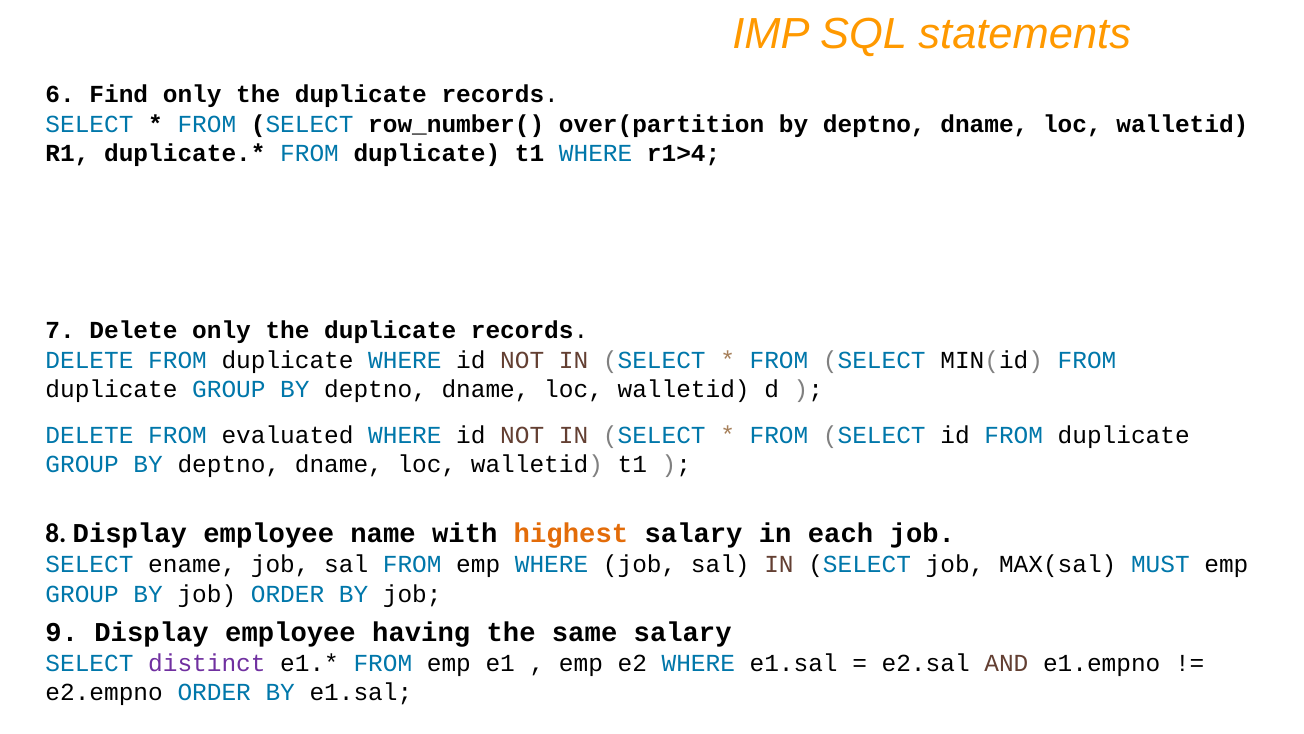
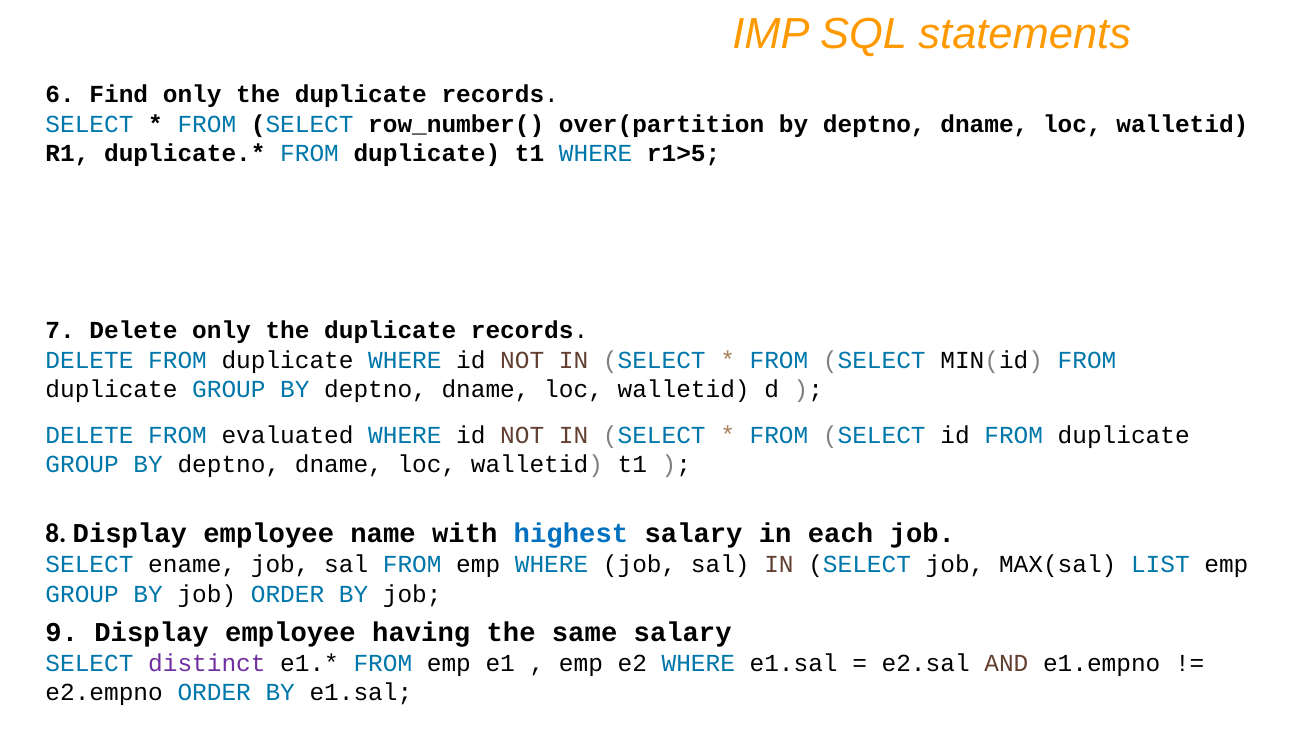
r1>4: r1>4 -> r1>5 (684, 153)
highest colour: orange -> blue (571, 534)
MUST: MUST -> LIST (1160, 564)
